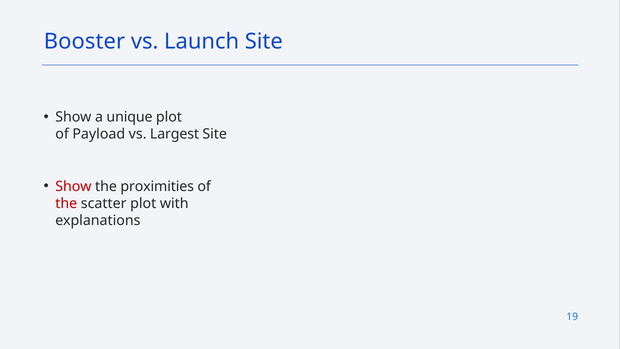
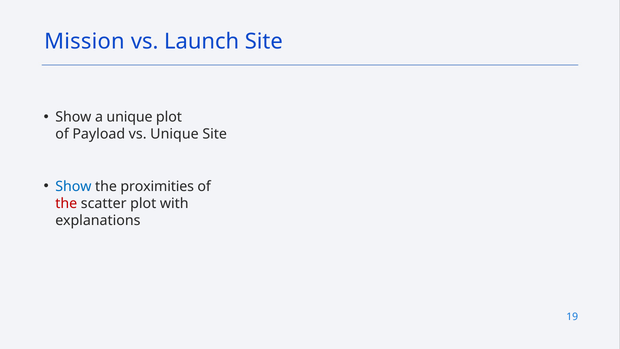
Booster: Booster -> Mission (84, 41)
vs Largest: Largest -> Unique (174, 134)
Show colour: red -> blue (73, 186)
